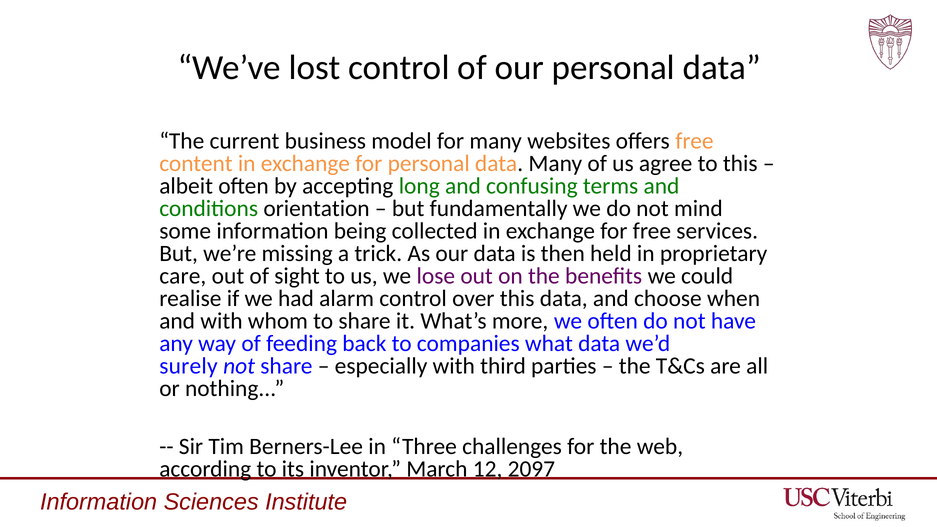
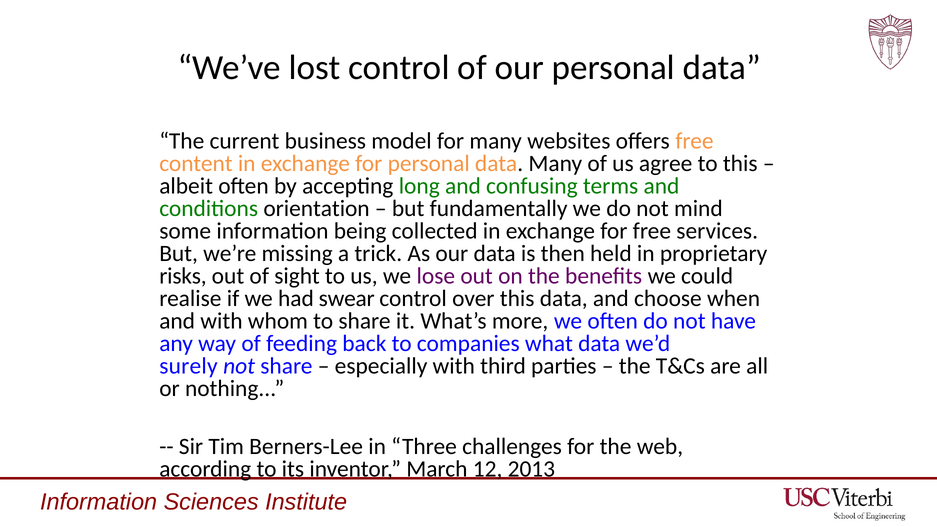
care: care -> risks (183, 276)
alarm: alarm -> swear (347, 299)
2097: 2097 -> 2013 (531, 469)
